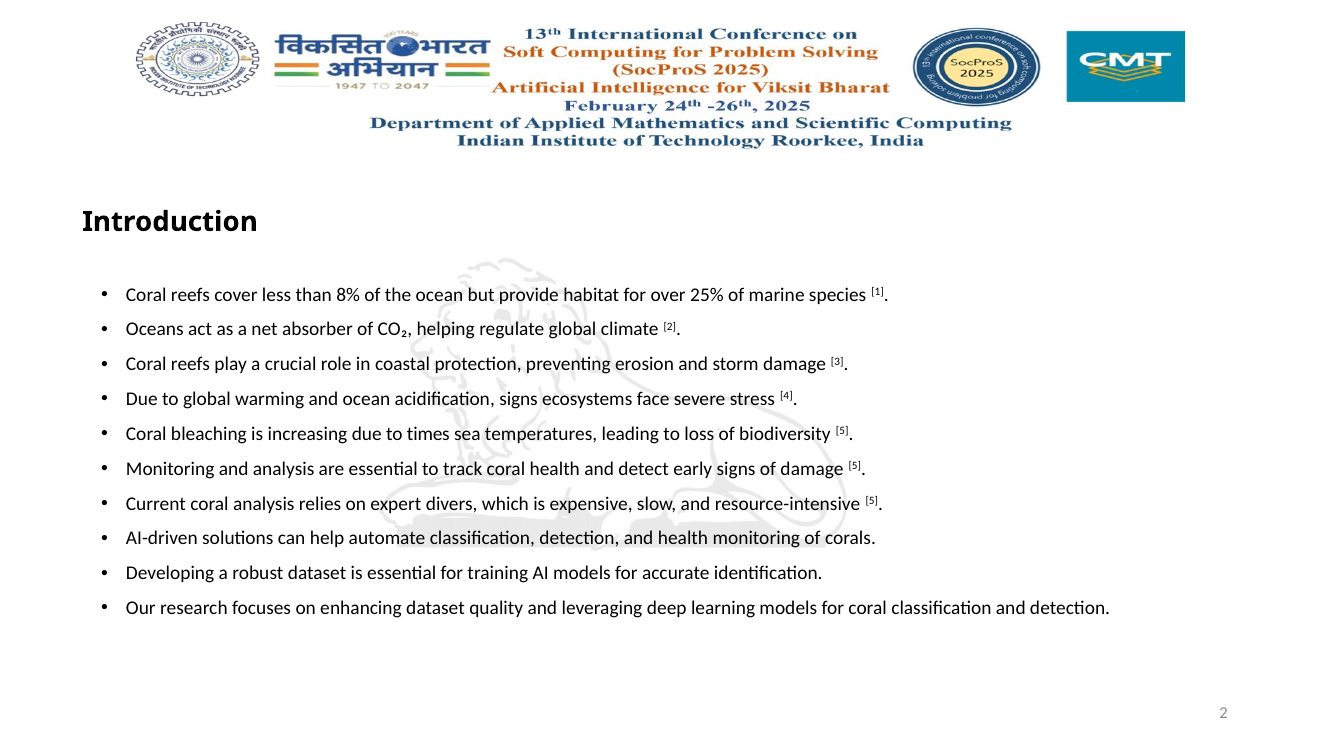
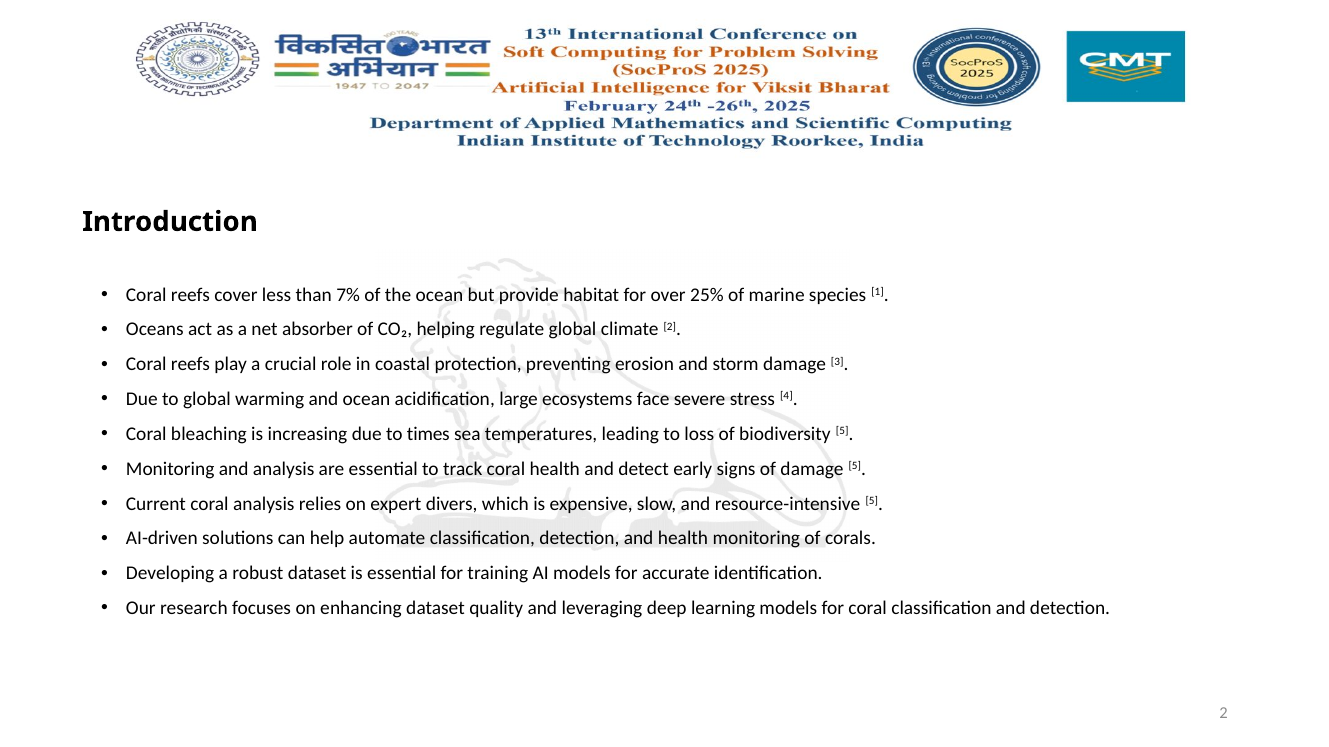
8%: 8% -> 7% (348, 295)
acidification signs: signs -> large (519, 400)
